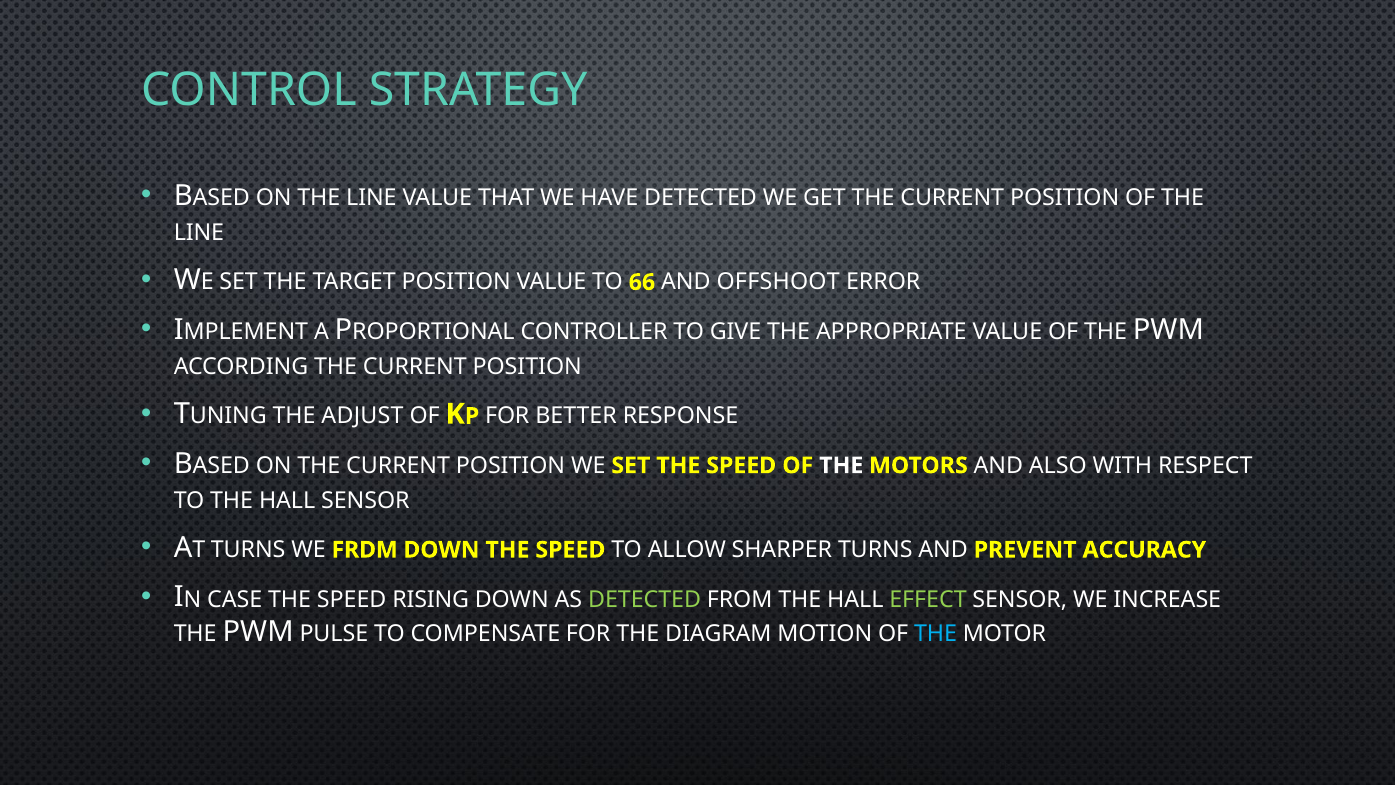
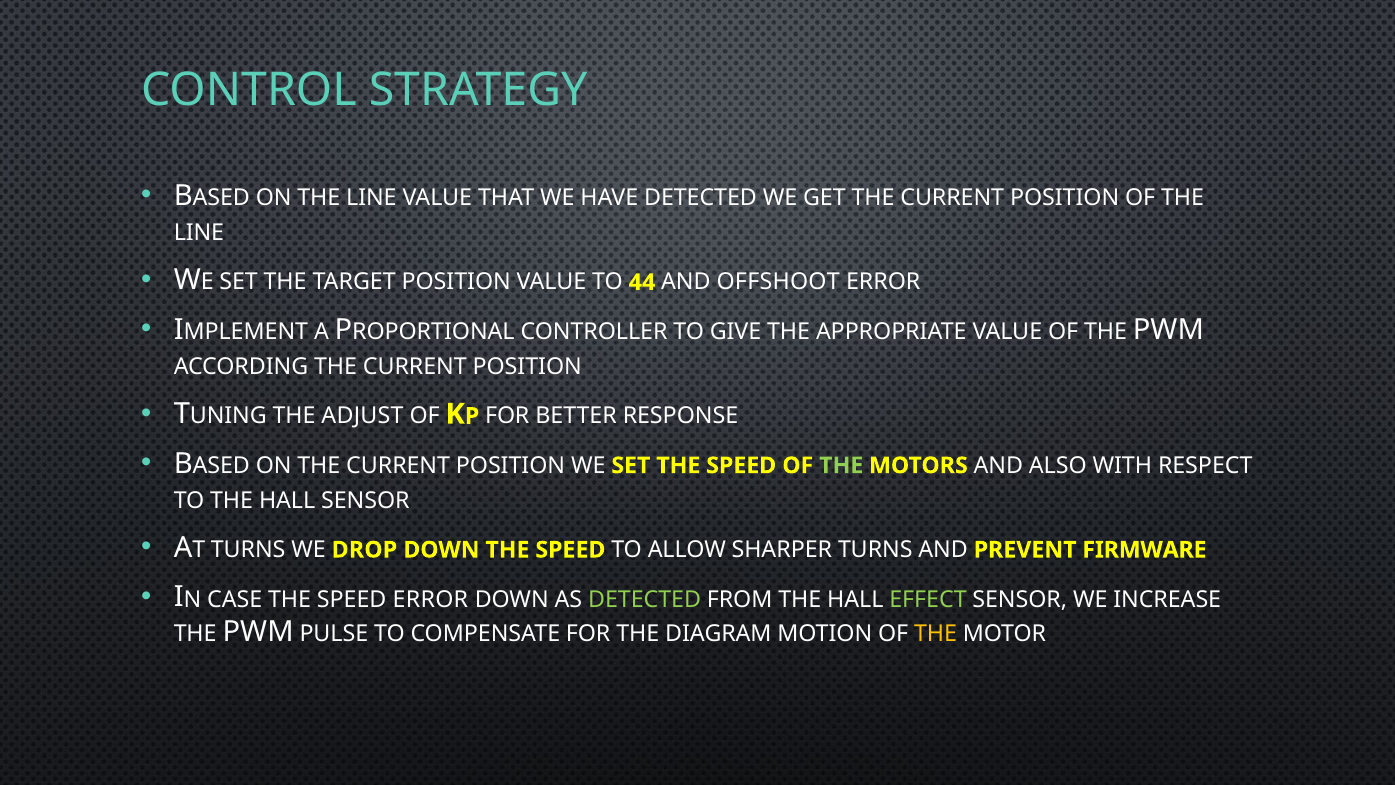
66: 66 -> 44 (642, 282)
THE colour: white -> light green (841, 465)
FRDM: FRDM -> DROP (364, 550)
ACCURACY: ACCURACY -> FIRMWARE (1144, 550)
SPEED RISING: RISING -> ERROR (430, 599)
THE colour: light blue -> yellow (936, 634)
